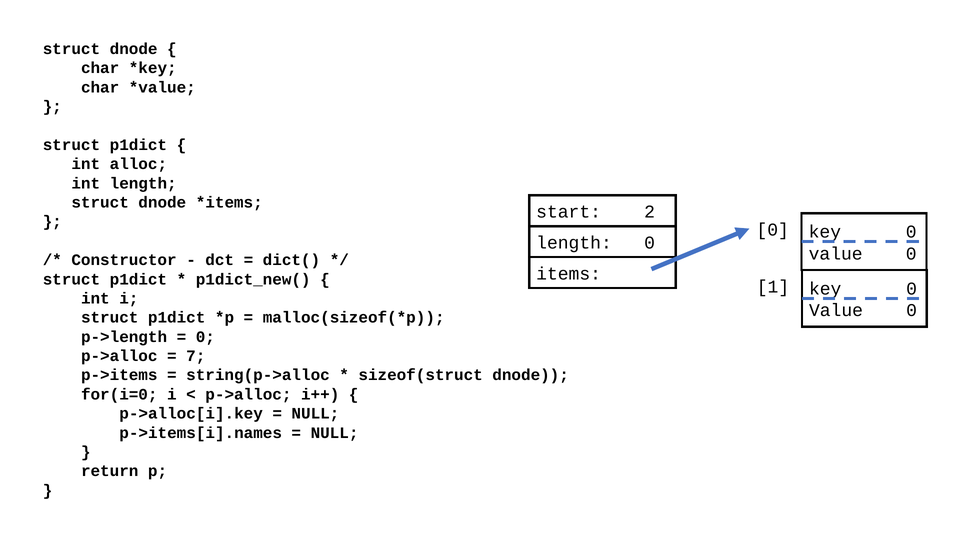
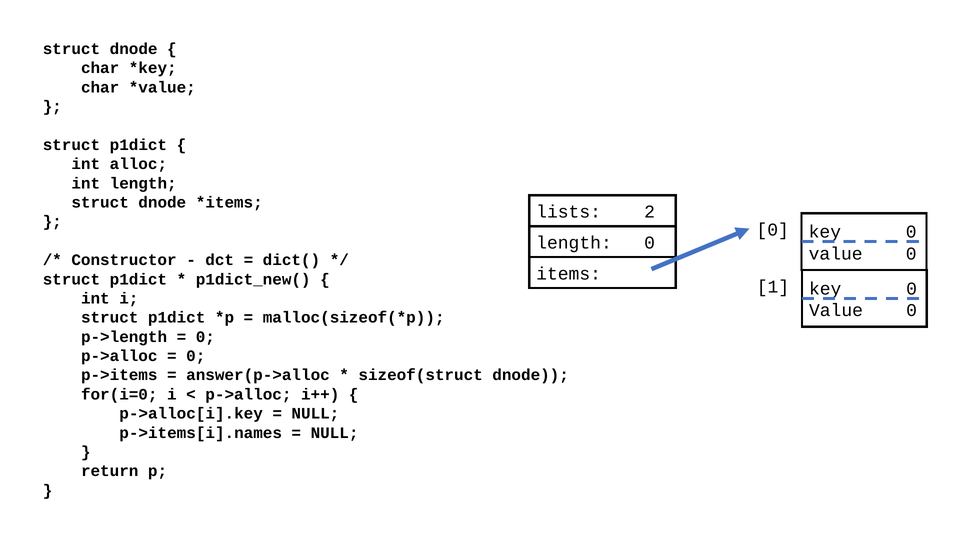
start: start -> lists (569, 212)
7: 7 -> 0 (196, 356)
string(p->alloc: string(p->alloc -> answer(p->alloc (258, 375)
